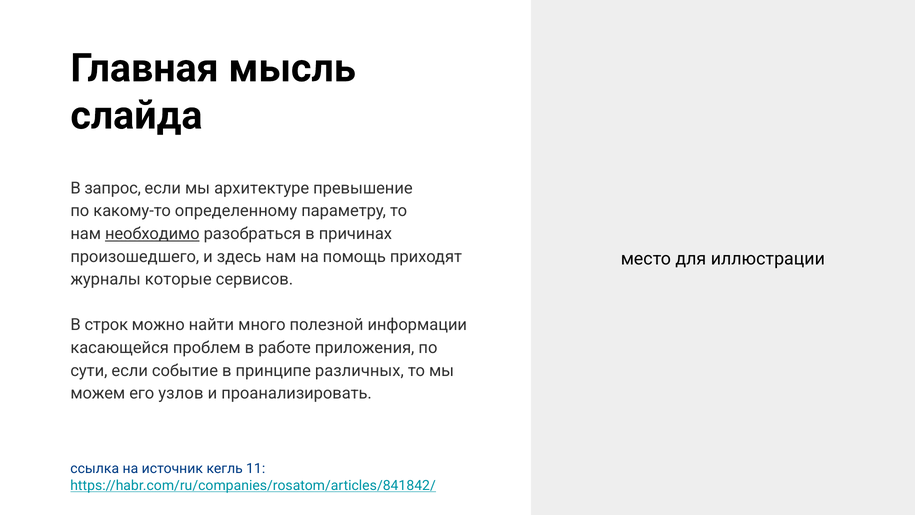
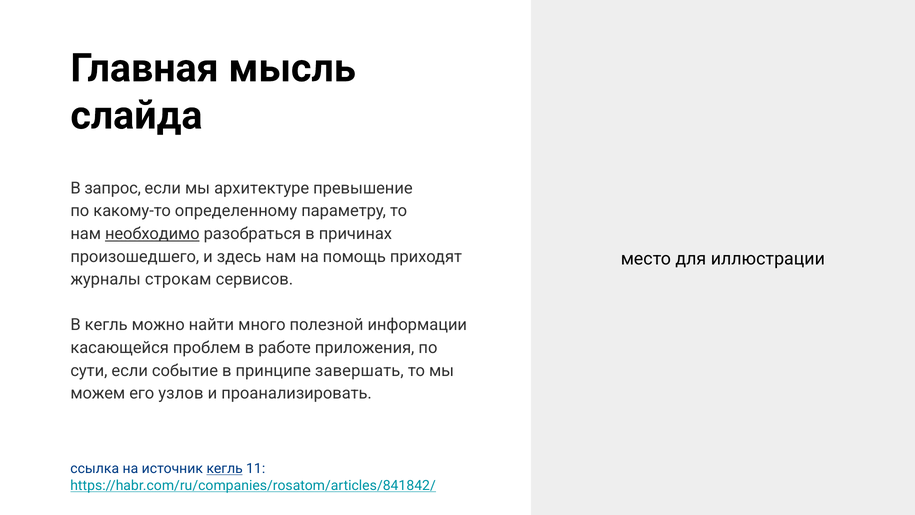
которые: которые -> строкам (178, 279)
В строк: строк -> кегль (106, 325)
различных: различных -> завершать (359, 370)
кегль underline: none -> present (225, 468)
